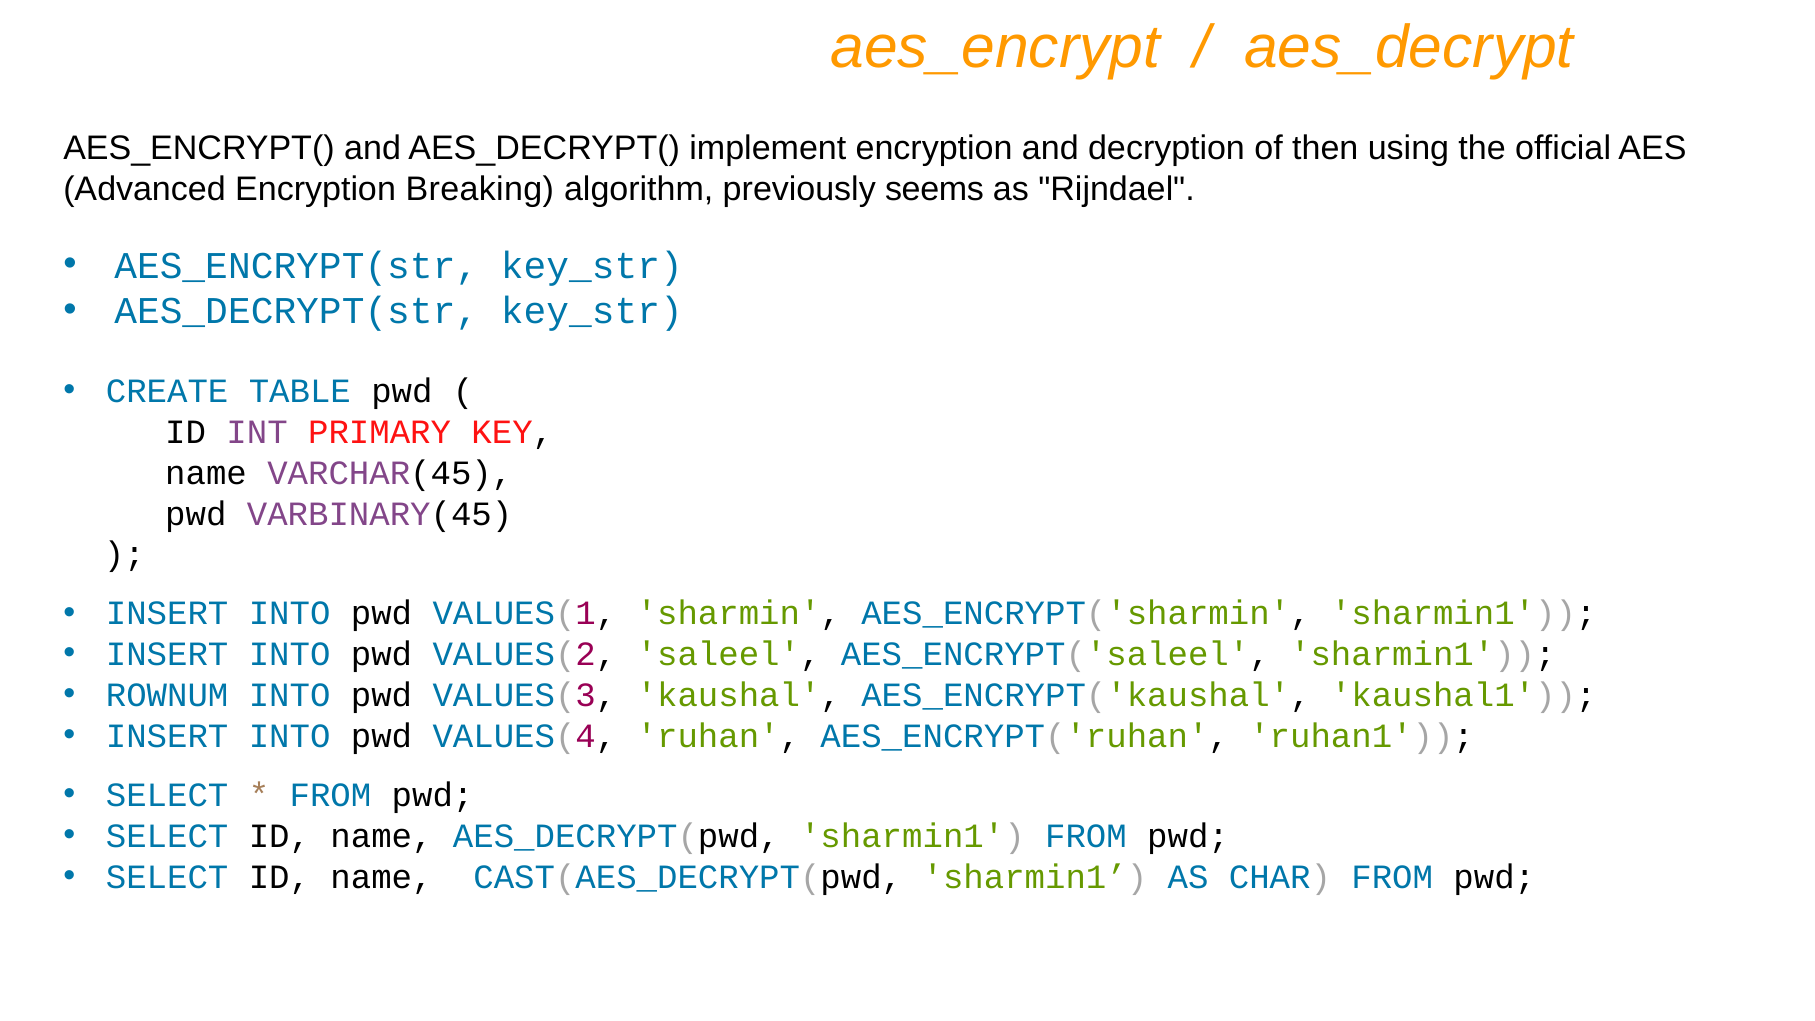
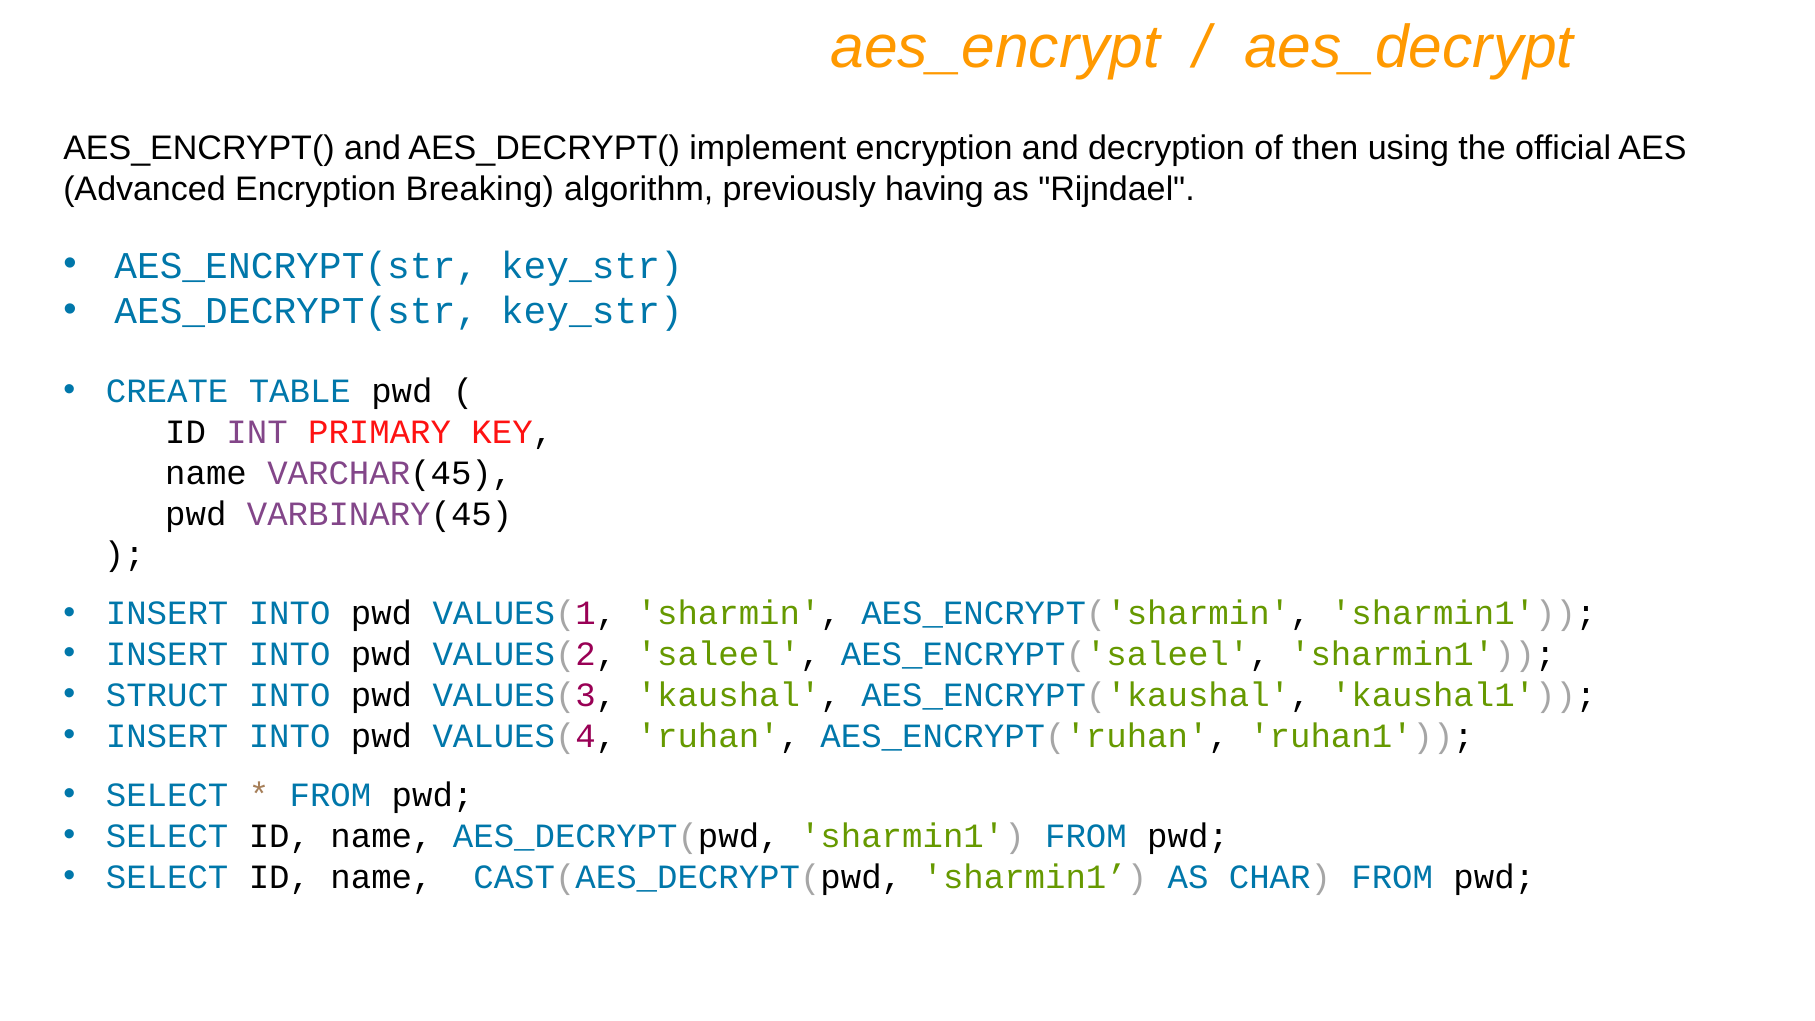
seems: seems -> having (934, 190)
ROWNUM: ROWNUM -> STRUCT (167, 695)
